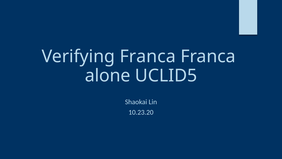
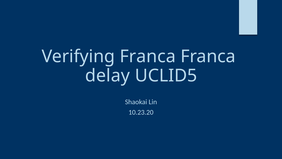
alone: alone -> delay (108, 75)
